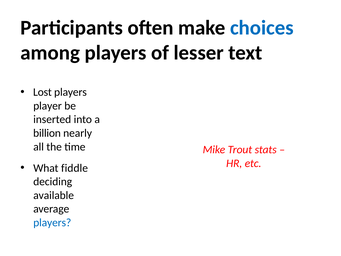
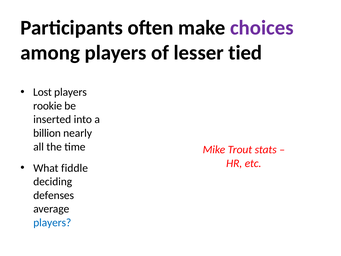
choices colour: blue -> purple (262, 28)
text: text -> tied (245, 53)
player: player -> rookie (48, 106)
available: available -> defenses (54, 195)
